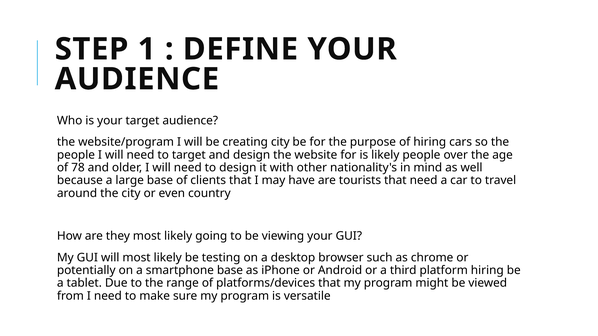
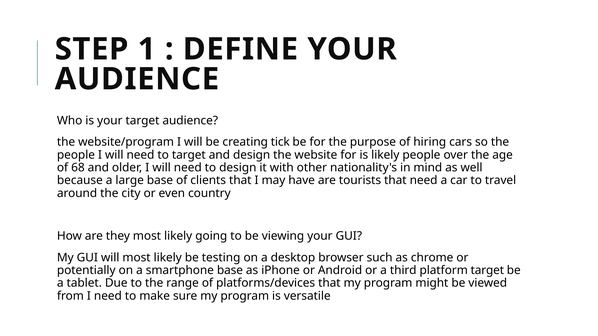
creating city: city -> tick (280, 142)
78: 78 -> 68 (78, 168)
platform hiring: hiring -> target (487, 271)
